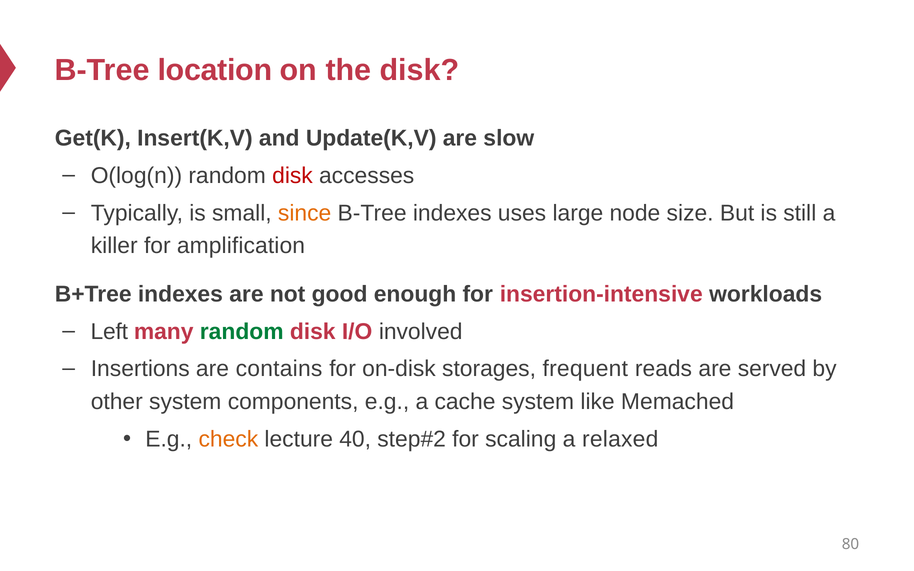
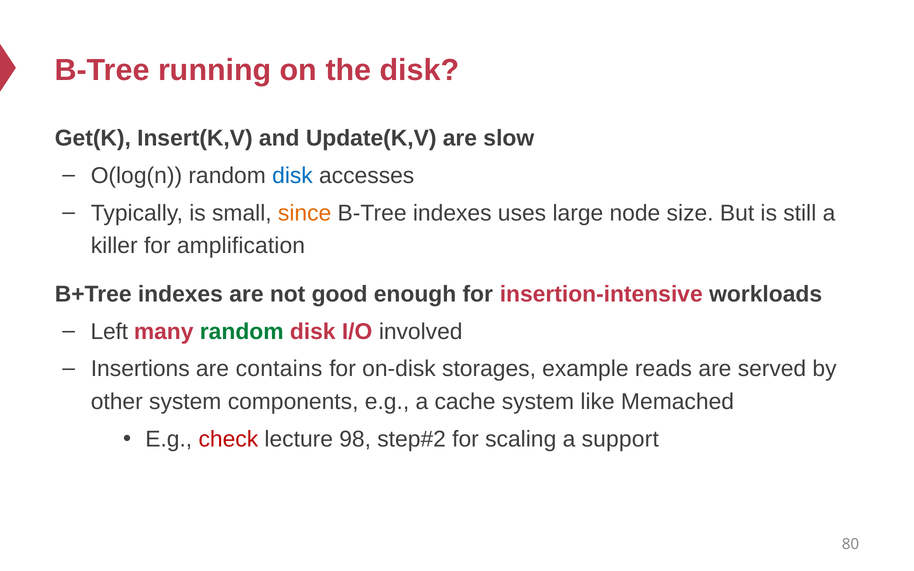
location: location -> running (215, 70)
disk colour: red -> blue (293, 176)
frequent: frequent -> example (585, 369)
check colour: orange -> red (228, 439)
40: 40 -> 98 (355, 439)
relaxed: relaxed -> support (620, 439)
